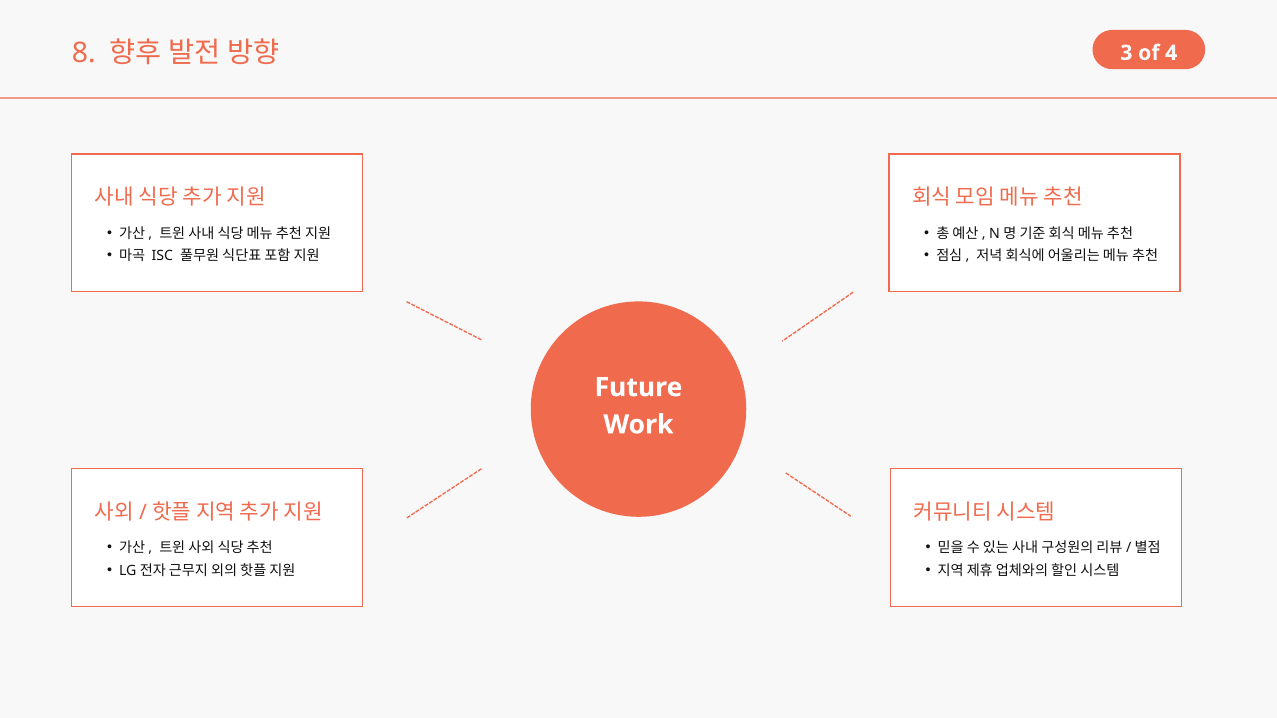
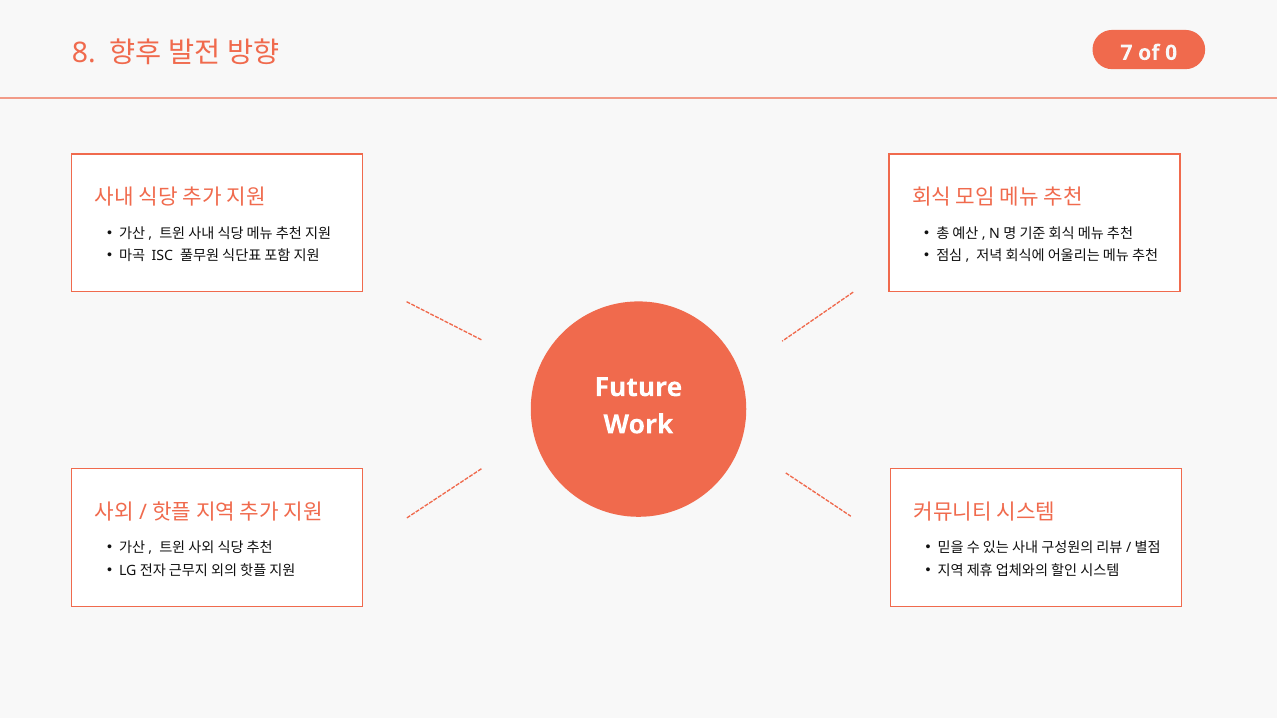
3: 3 -> 7 (1126, 53)
4: 4 -> 0 (1171, 53)
